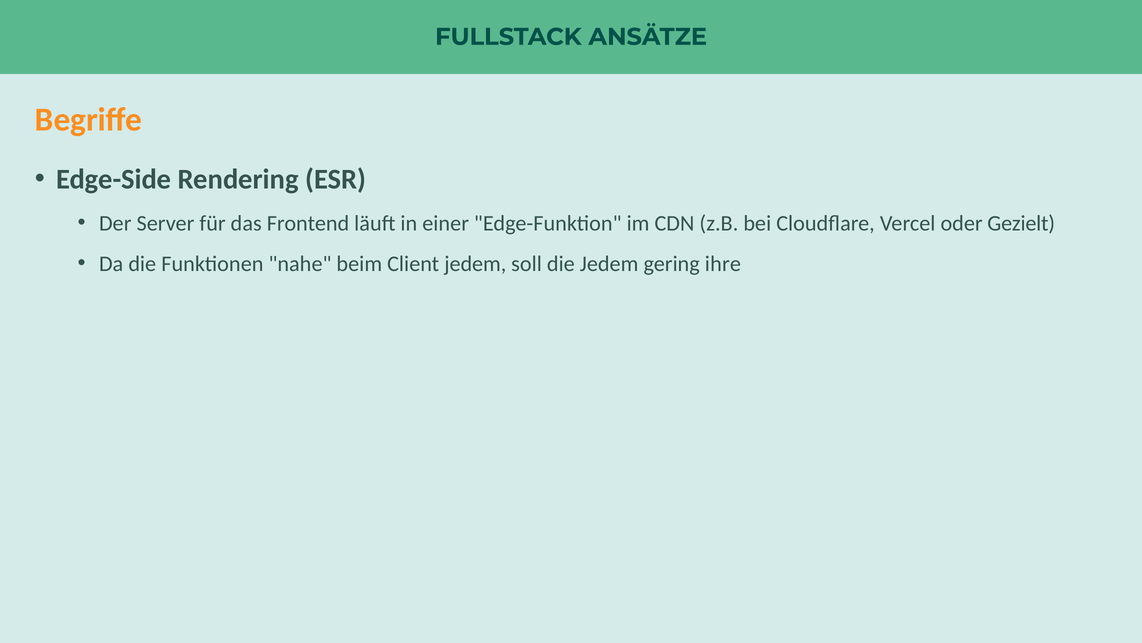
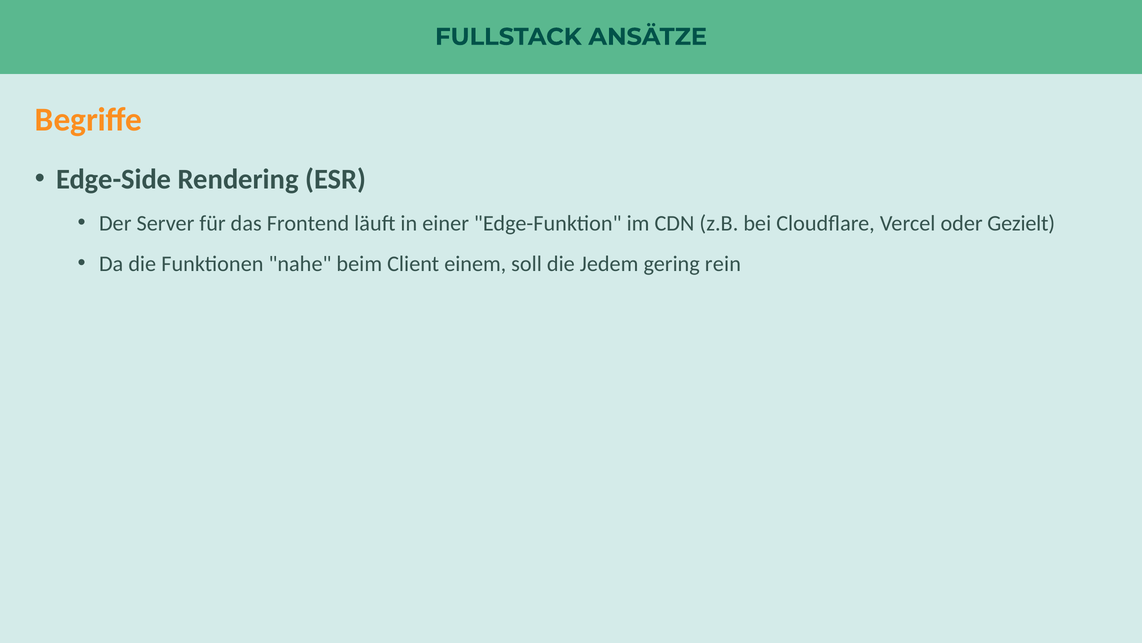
Client jedem: jedem -> einem (475, 264)
ihre: ihre -> rein (723, 264)
